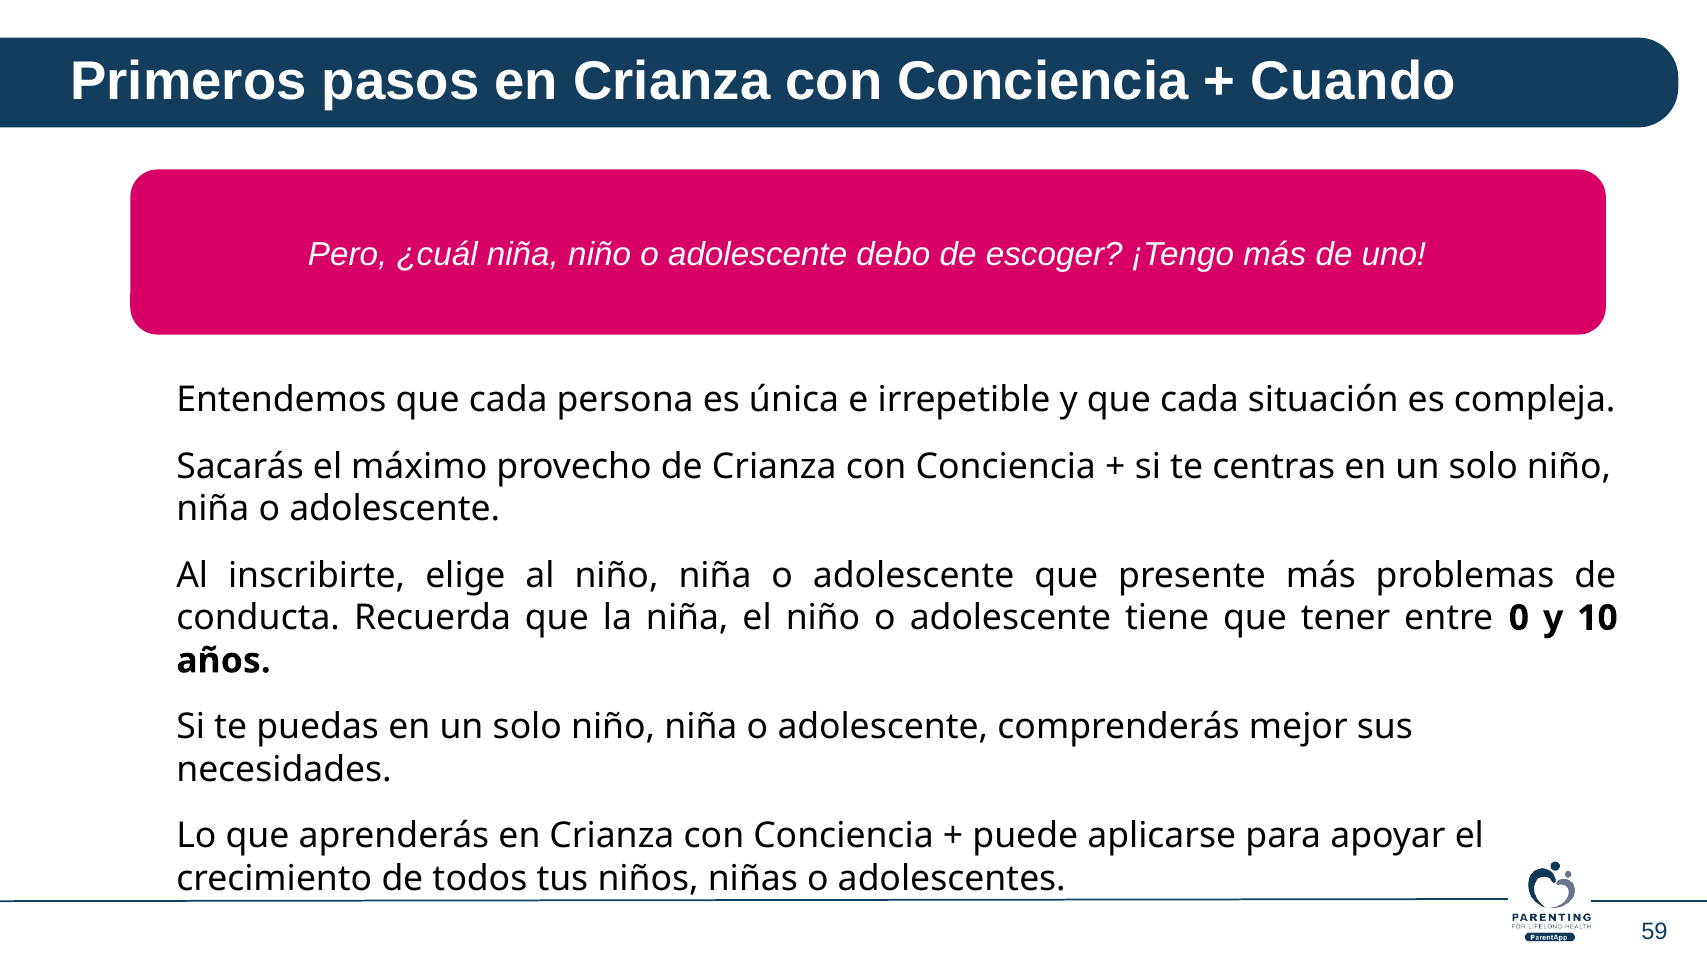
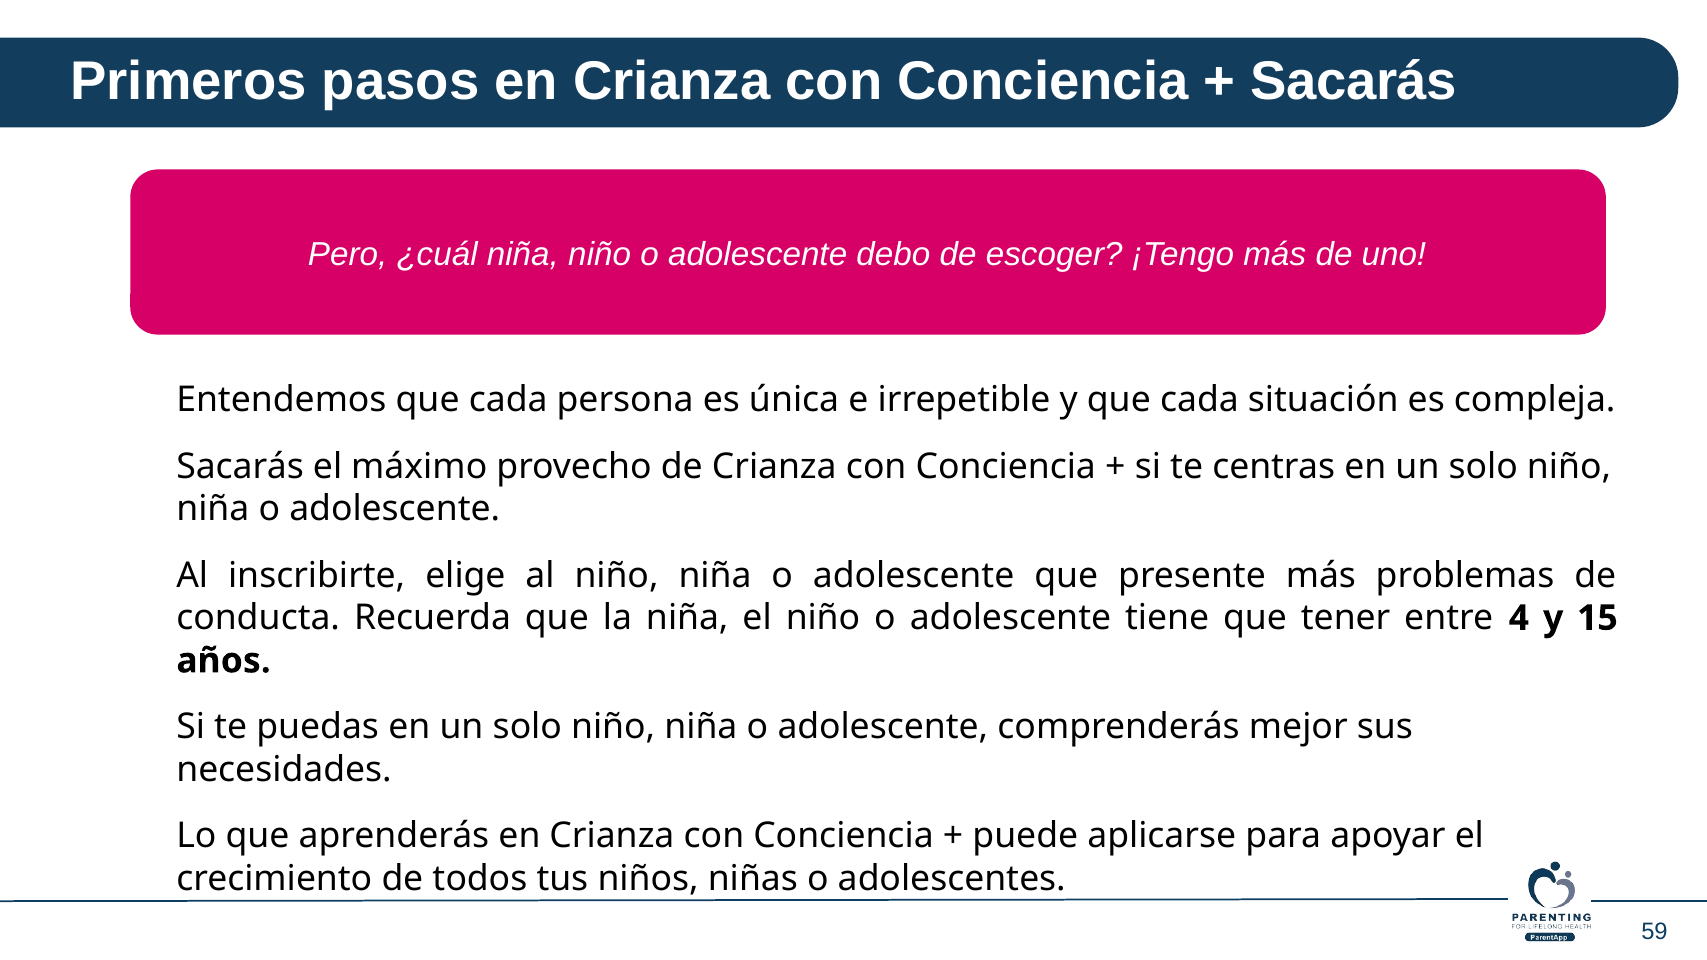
Cuando: Cuando -> Sacarás (1354, 82)
0: 0 -> 4 (1519, 618)
10: 10 -> 15 (1597, 618)
